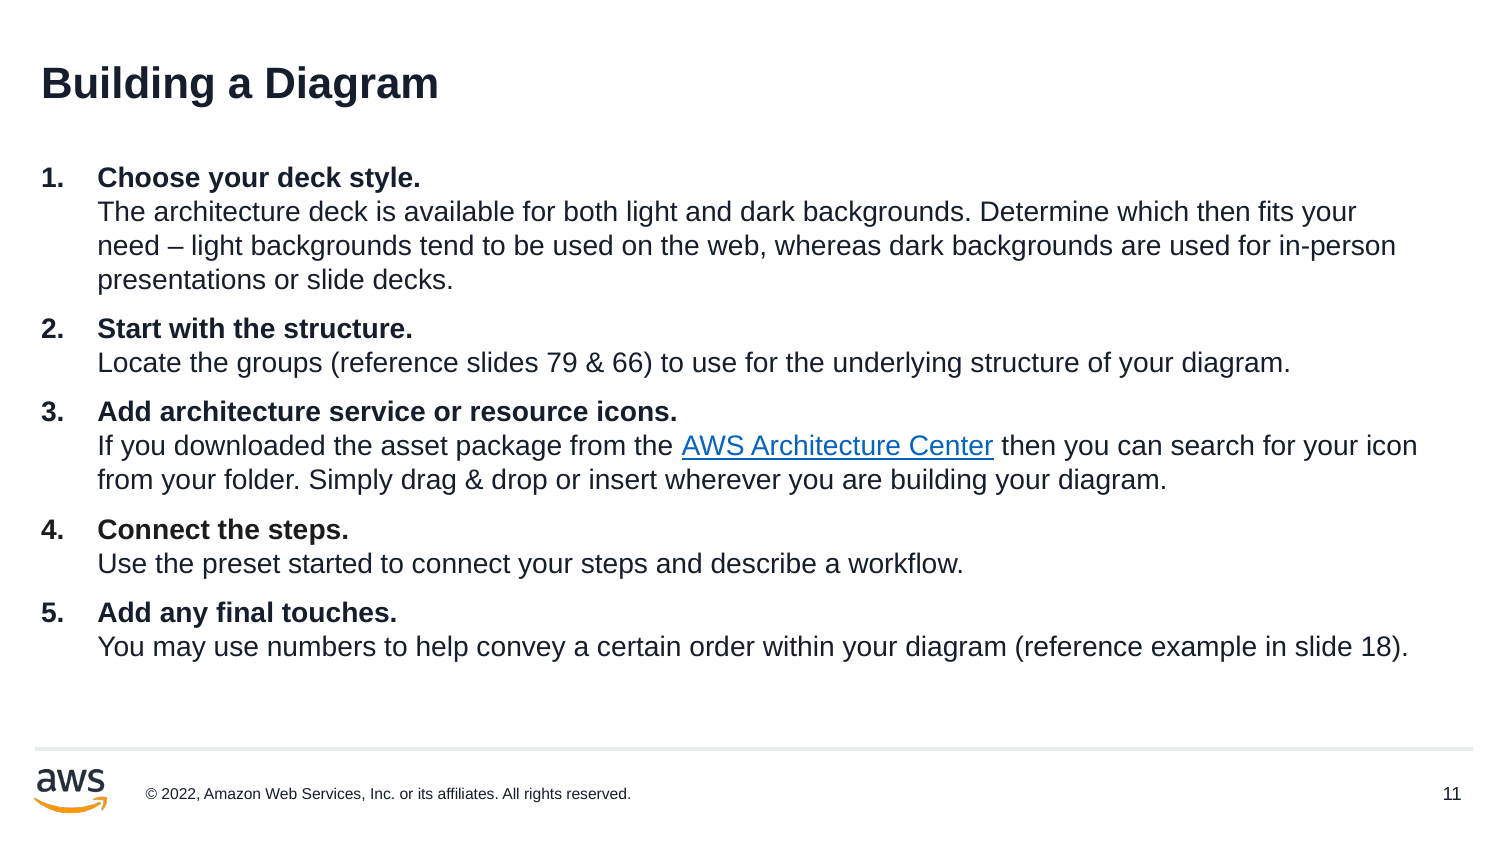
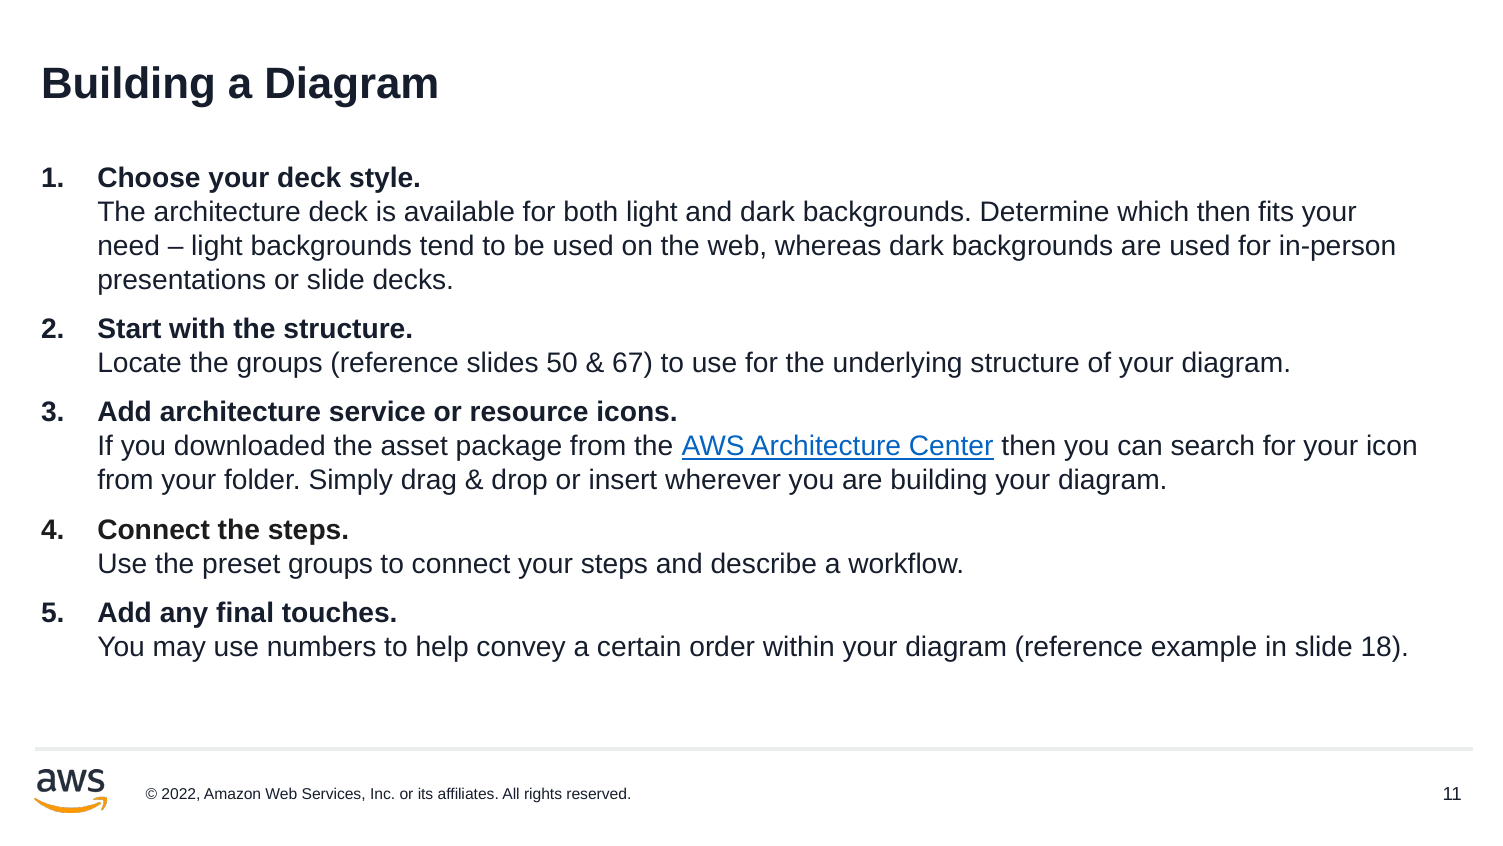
79: 79 -> 50 (562, 363)
66: 66 -> 67 (633, 363)
preset started: started -> groups (331, 563)
